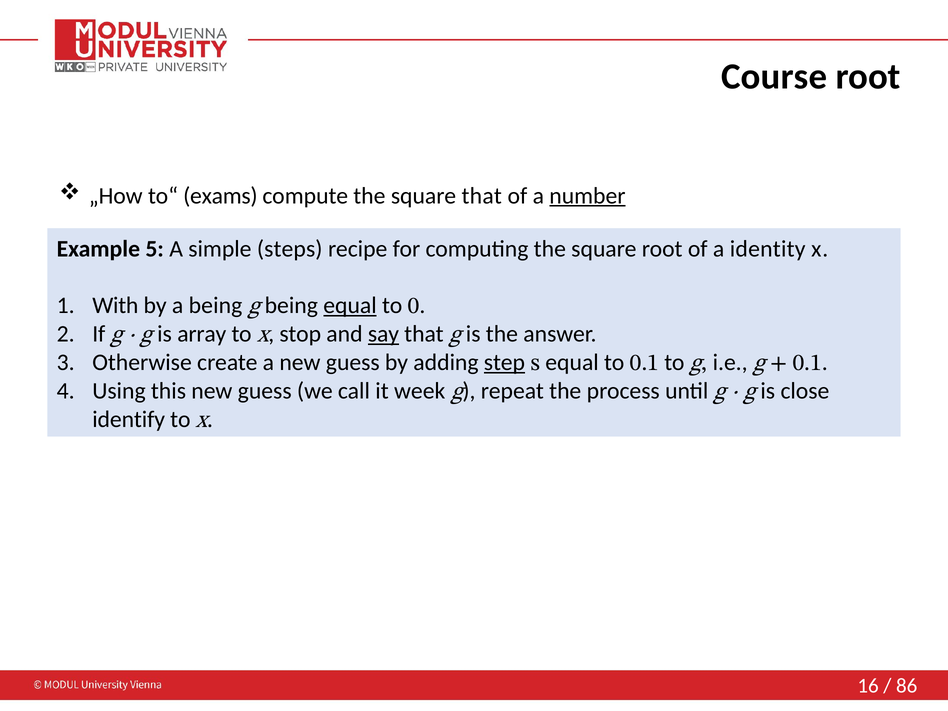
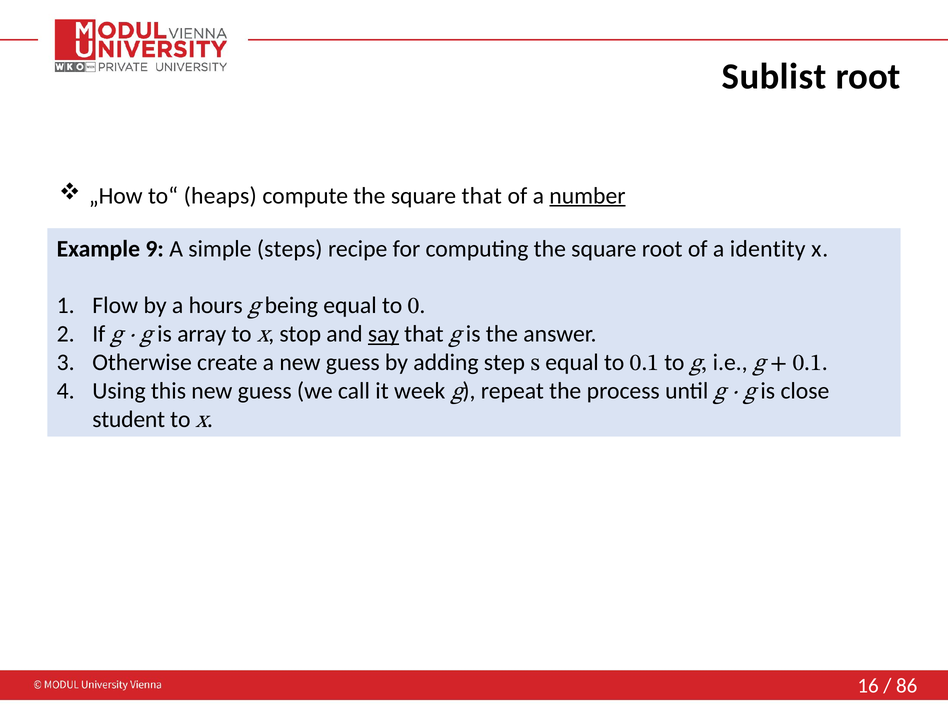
Course: Course -> Sublist (774, 77)
exams: exams -> heaps (220, 196)
5: 5 -> 9 (155, 249)
With: With -> Flow (115, 306)
a being: being -> hours (216, 306)
equal underline: present -> none (350, 306)
step underline: present -> none (504, 362)
identify: identify -> student (129, 419)
